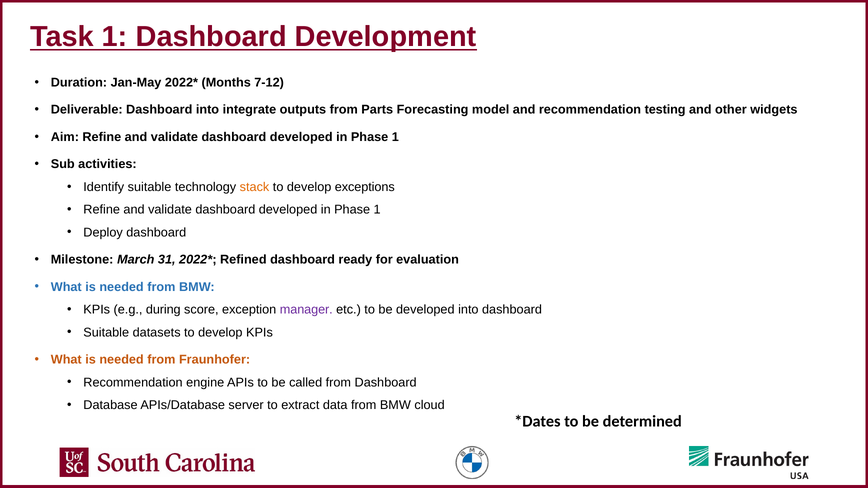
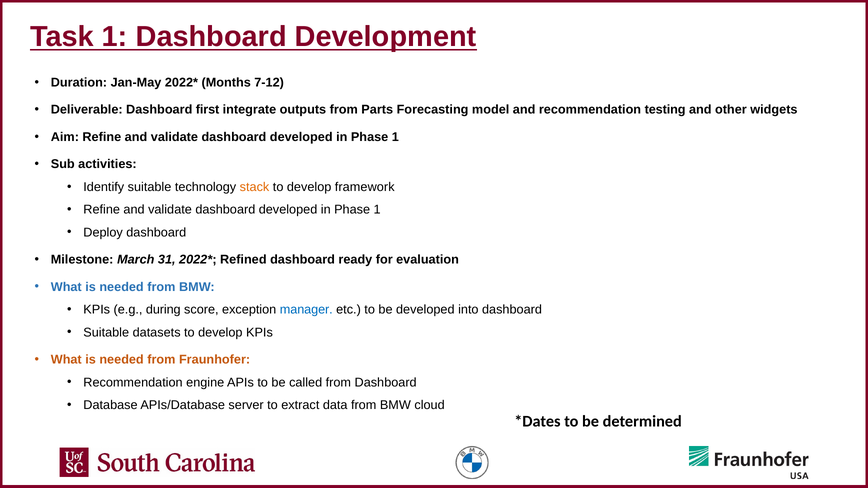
Dashboard into: into -> first (208, 110)
exceptions: exceptions -> framework (365, 187)
manager colour: purple -> blue (306, 310)
